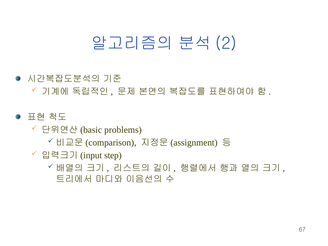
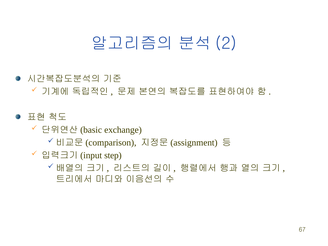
problems: problems -> exchange (123, 130)
